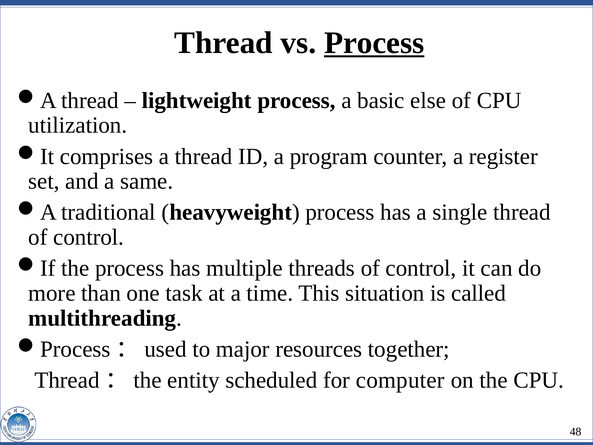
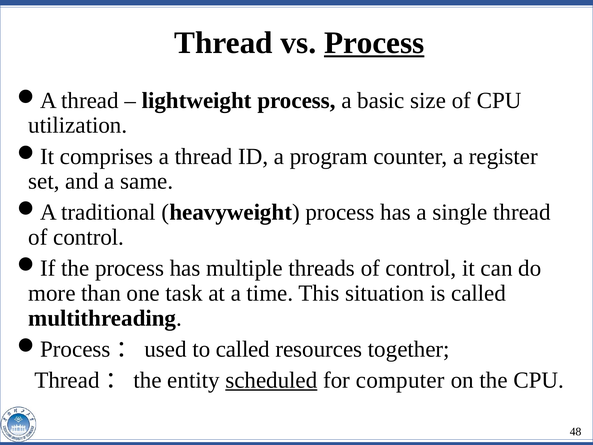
else: else -> size (428, 100)
to major: major -> called (243, 349)
scheduled underline: none -> present (271, 380)
